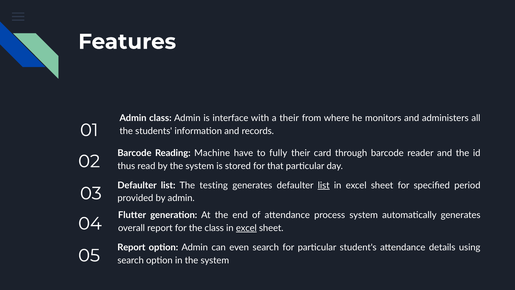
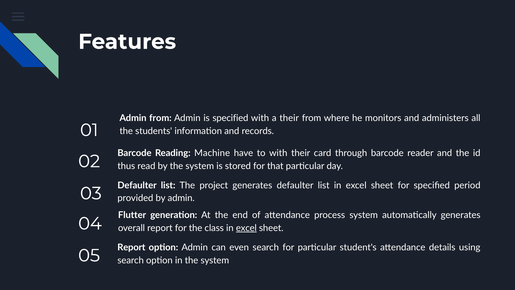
Admin class: class -> from (160, 118)
is interface: interface -> specified (230, 118)
to fully: fully -> with (278, 153)
testing: testing -> project (214, 185)
list underline: present -> none (324, 185)
